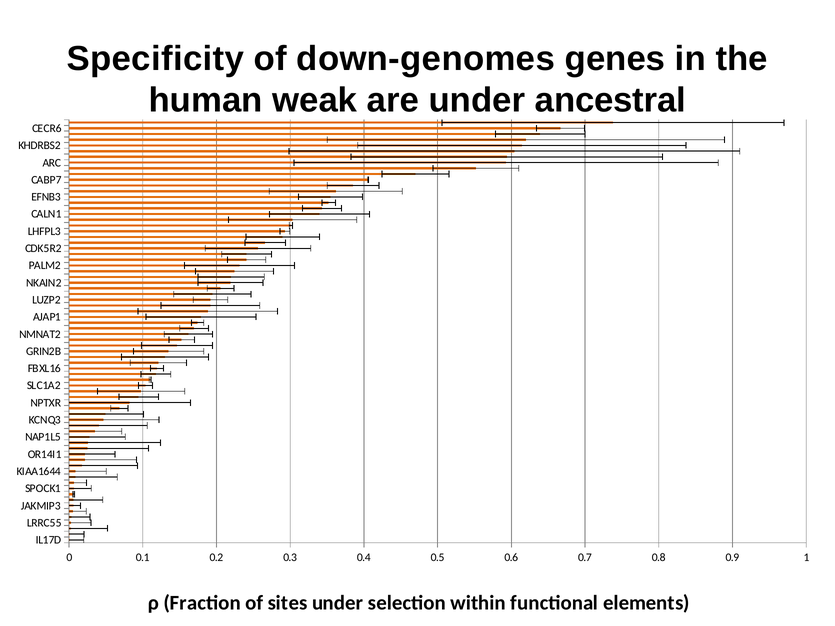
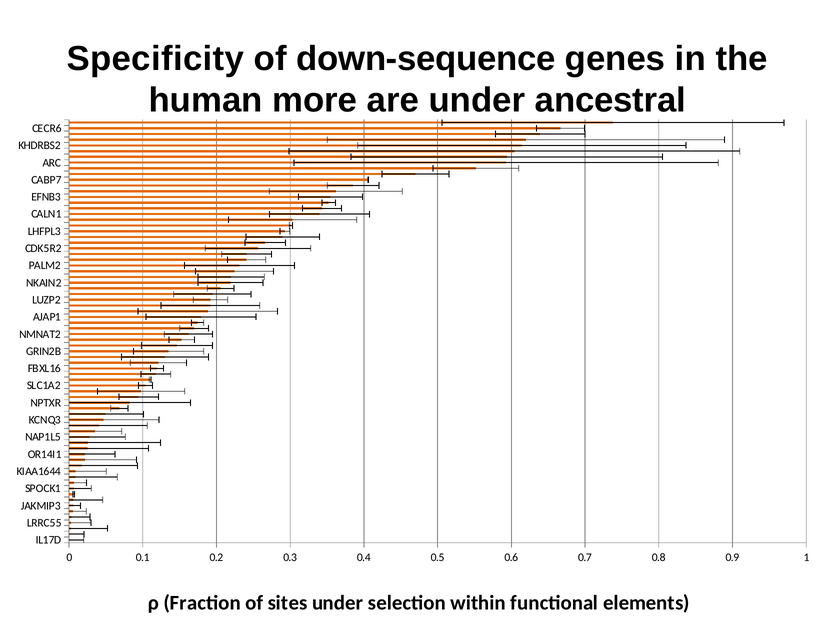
down-genomes: down-genomes -> down-sequence (426, 59)
weak: weak -> more (315, 101)
